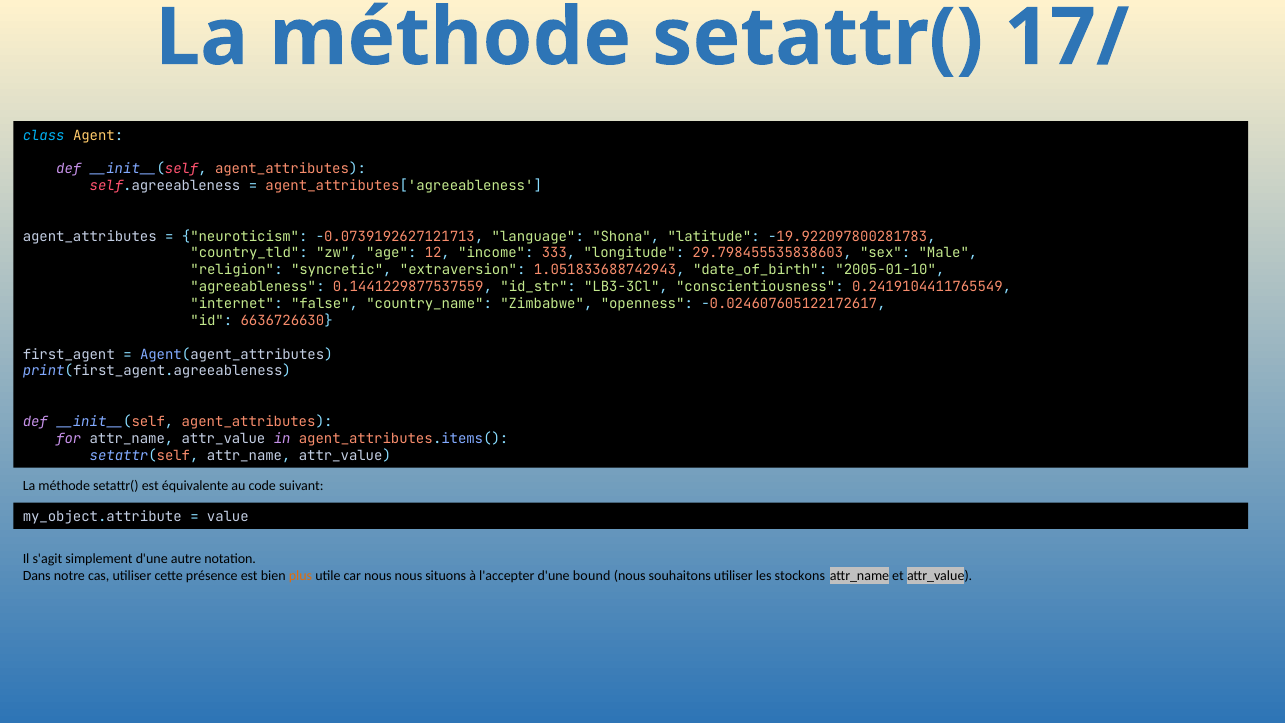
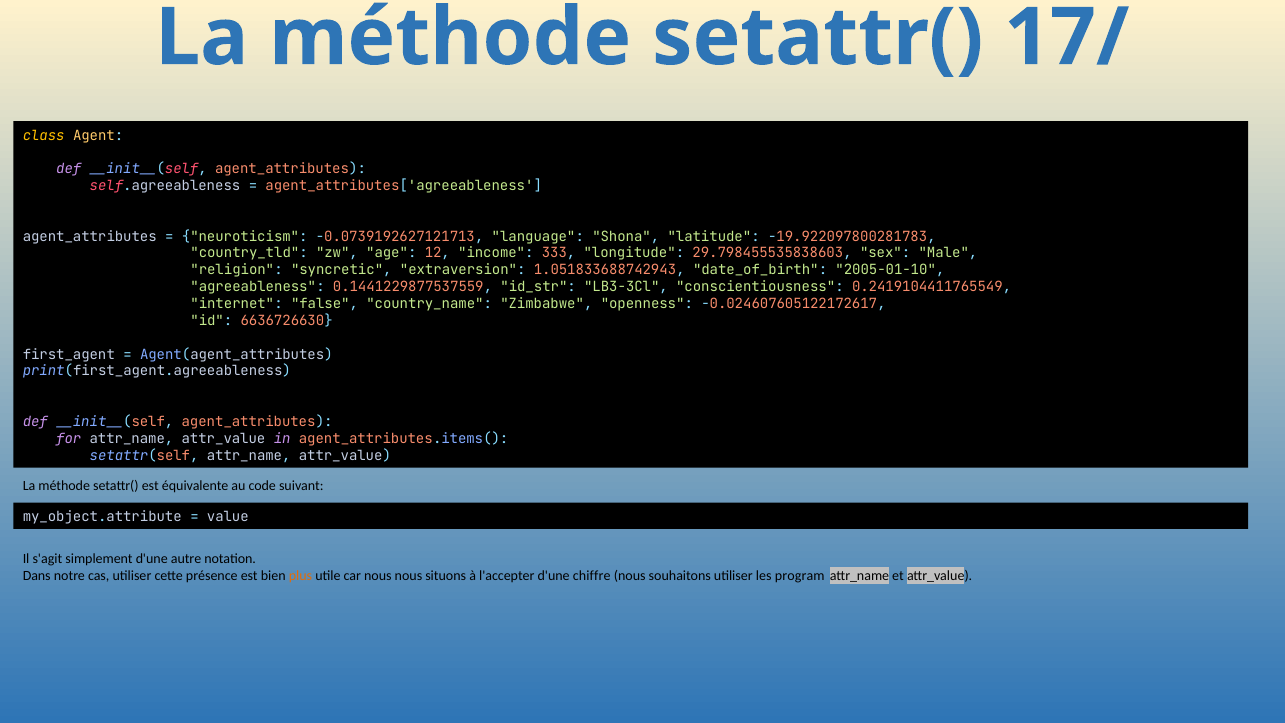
class colour: light blue -> yellow (44, 135)
bound: bound -> chiffre (592, 576)
stockons: stockons -> program (800, 576)
